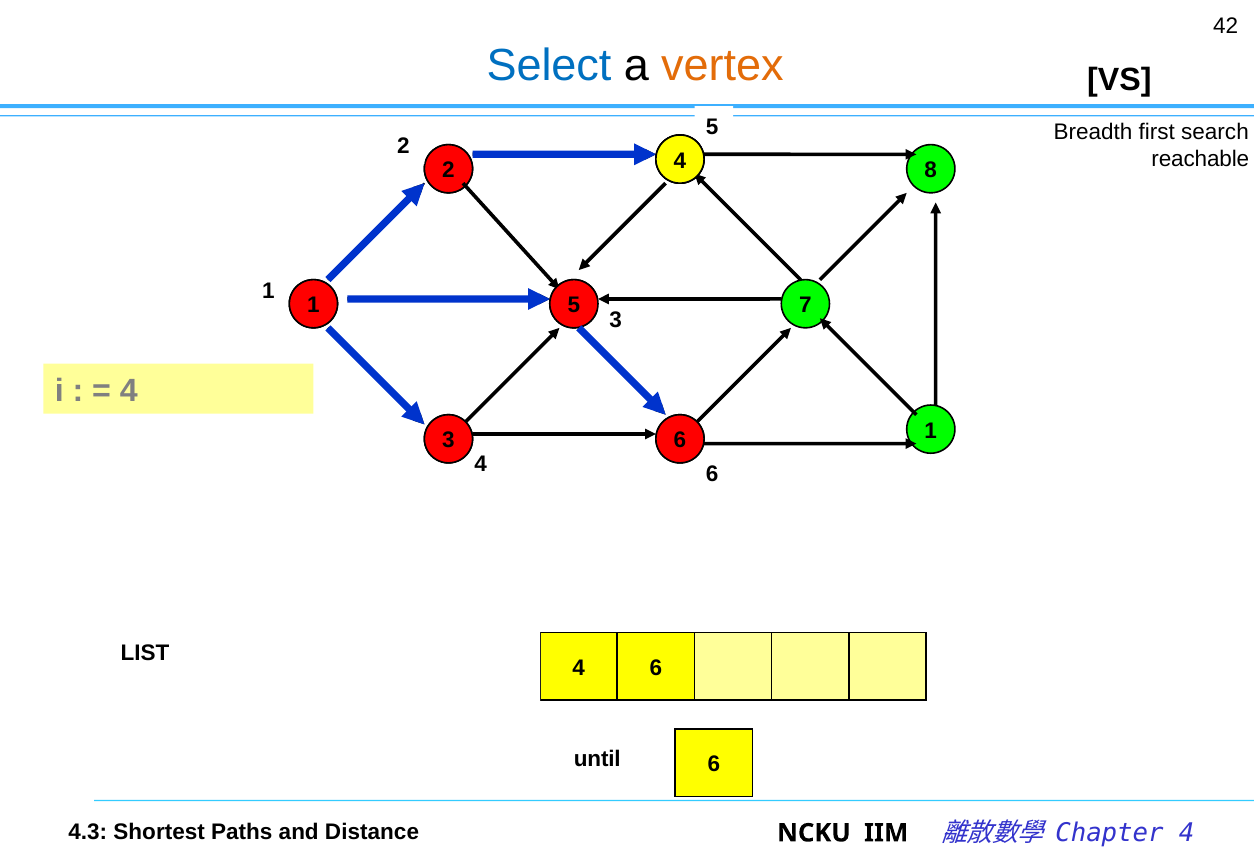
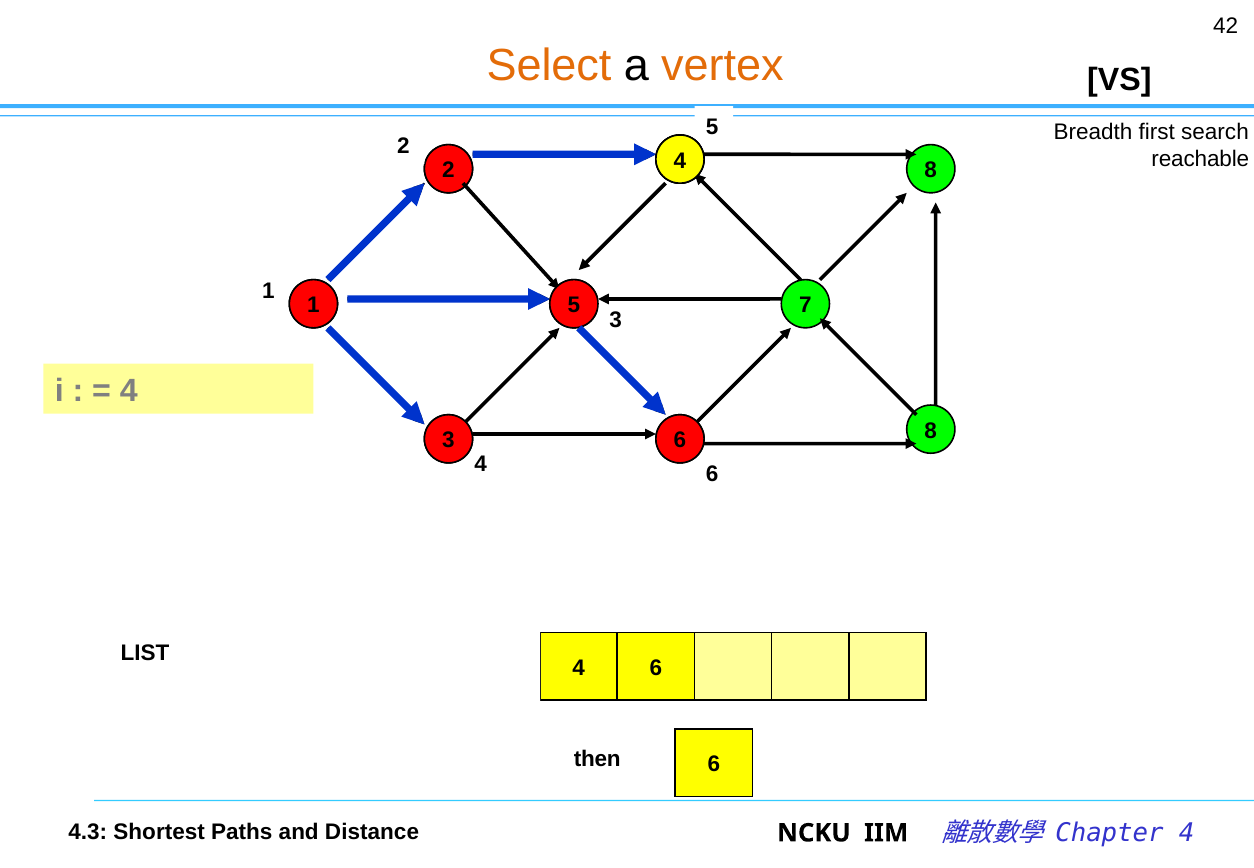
Select colour: blue -> orange (549, 66)
1: 1 -> 8 (931, 431)
until: until -> then (597, 760)
